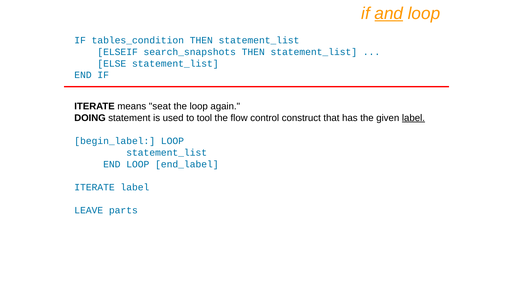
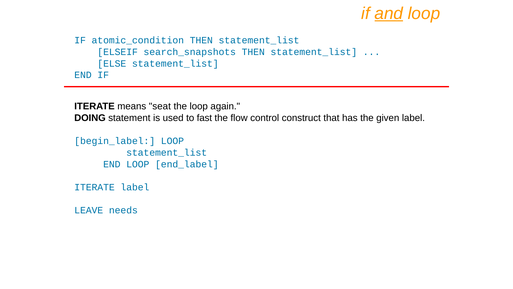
tables_condition: tables_condition -> atomic_condition (138, 40)
tool: tool -> fast (204, 118)
label underline: present -> none (413, 118)
parts: parts -> needs (123, 210)
